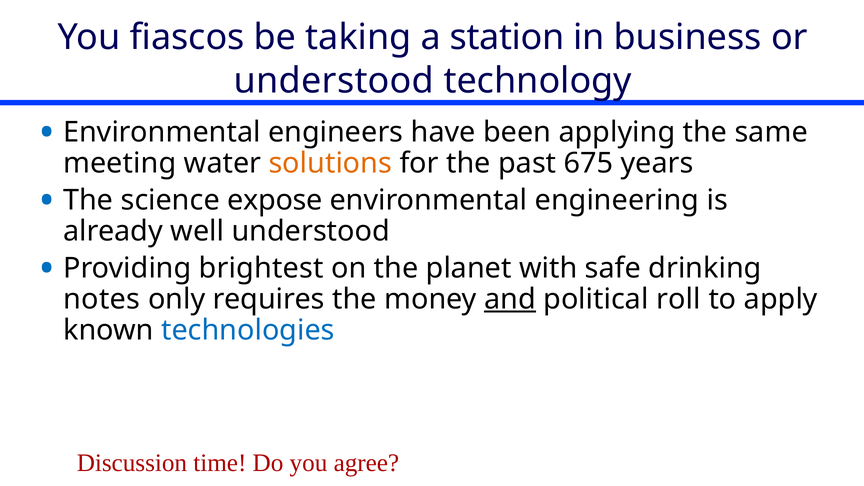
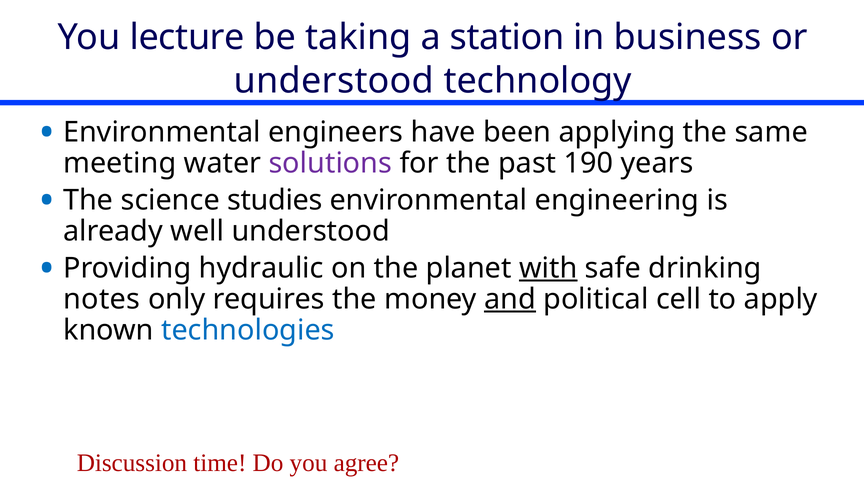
fiascos: fiascos -> lecture (187, 38)
solutions colour: orange -> purple (330, 163)
675: 675 -> 190 (588, 163)
expose: expose -> studies (275, 200)
brightest: brightest -> hydraulic (261, 268)
with underline: none -> present (548, 268)
roll: roll -> cell (679, 299)
